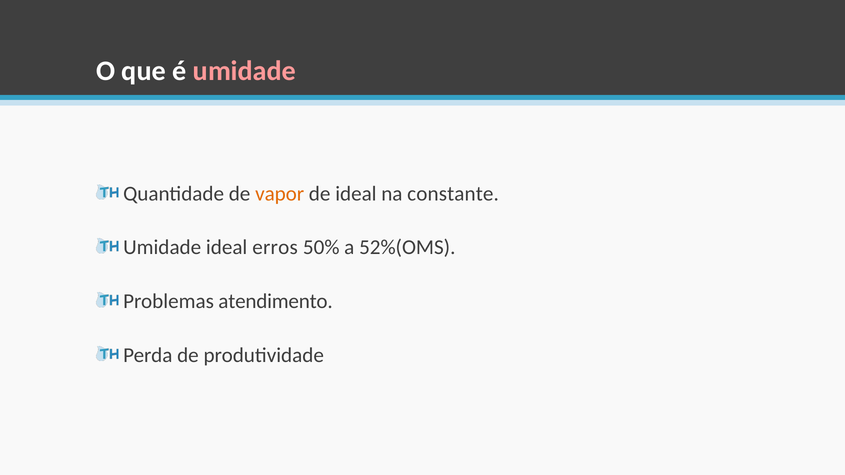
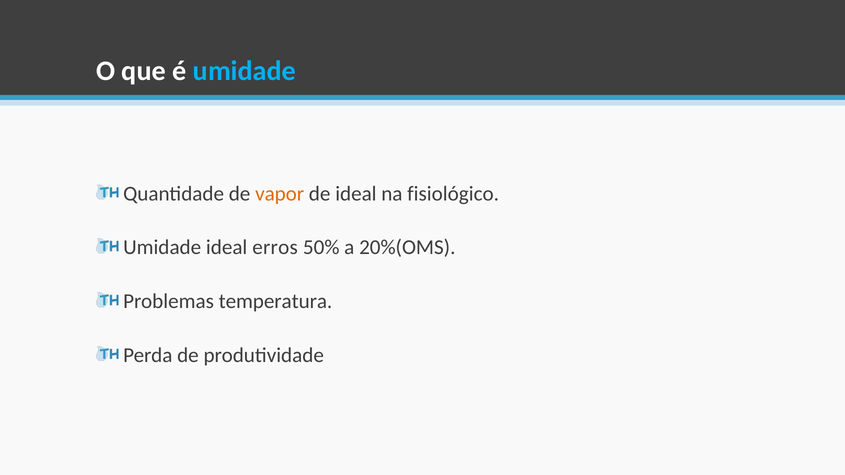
umidade colour: pink -> light blue (245, 71)
constante: constante -> fisiológico (453, 194)
52%(OMS: 52%(OMS -> 20%(OMS (407, 248)
atendimento: atendimento -> temperatura (275, 301)
